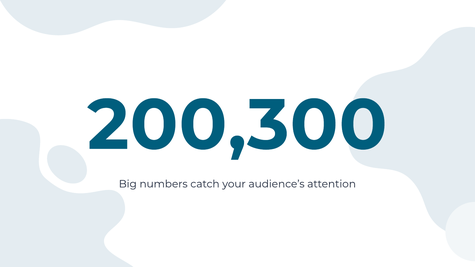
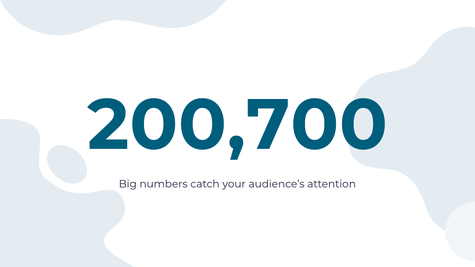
200,300: 200,300 -> 200,700 (237, 125)
